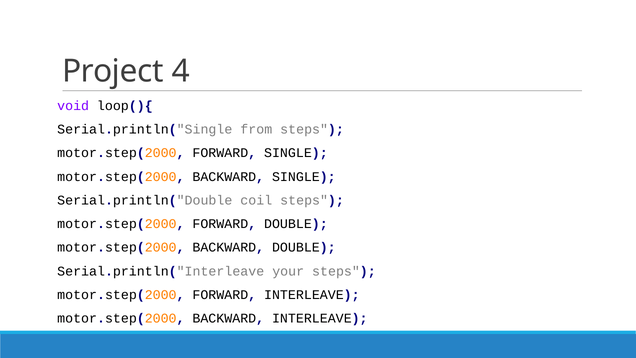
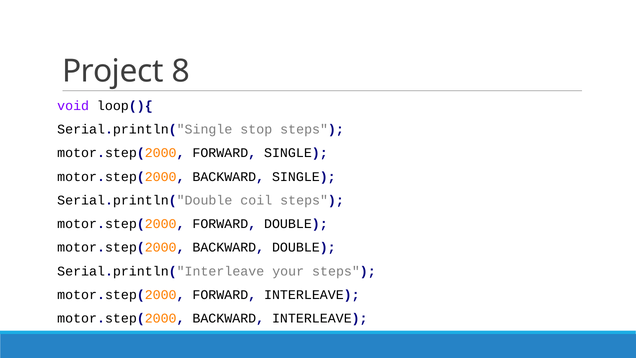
4: 4 -> 8 (181, 71)
from: from -> stop (256, 129)
